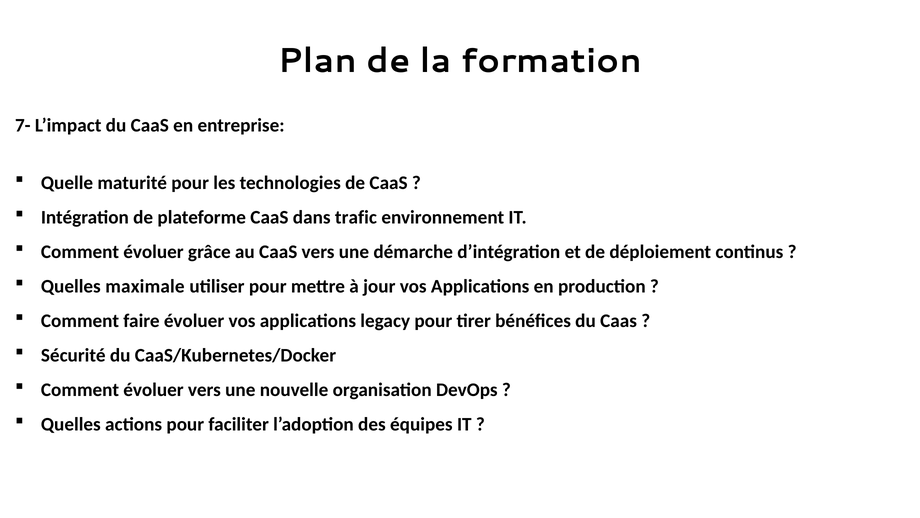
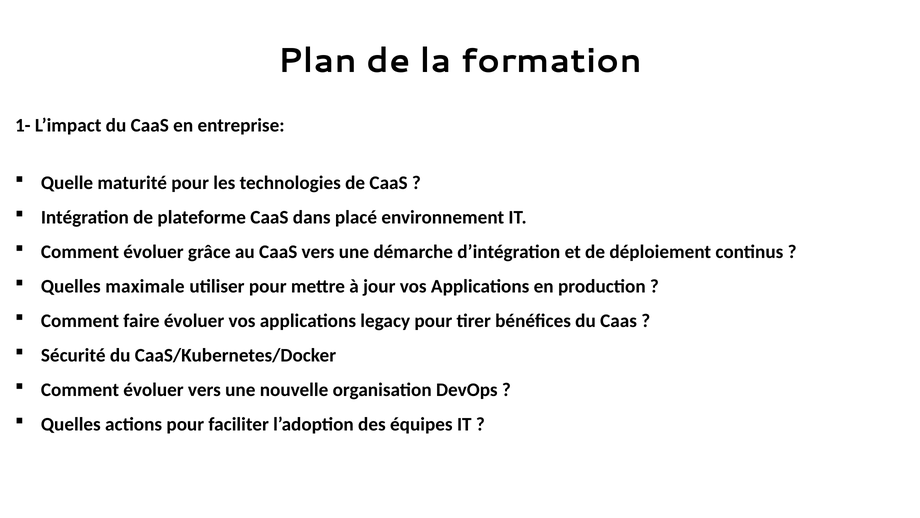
7-: 7- -> 1- (23, 125)
trafic: trafic -> placé (356, 217)
